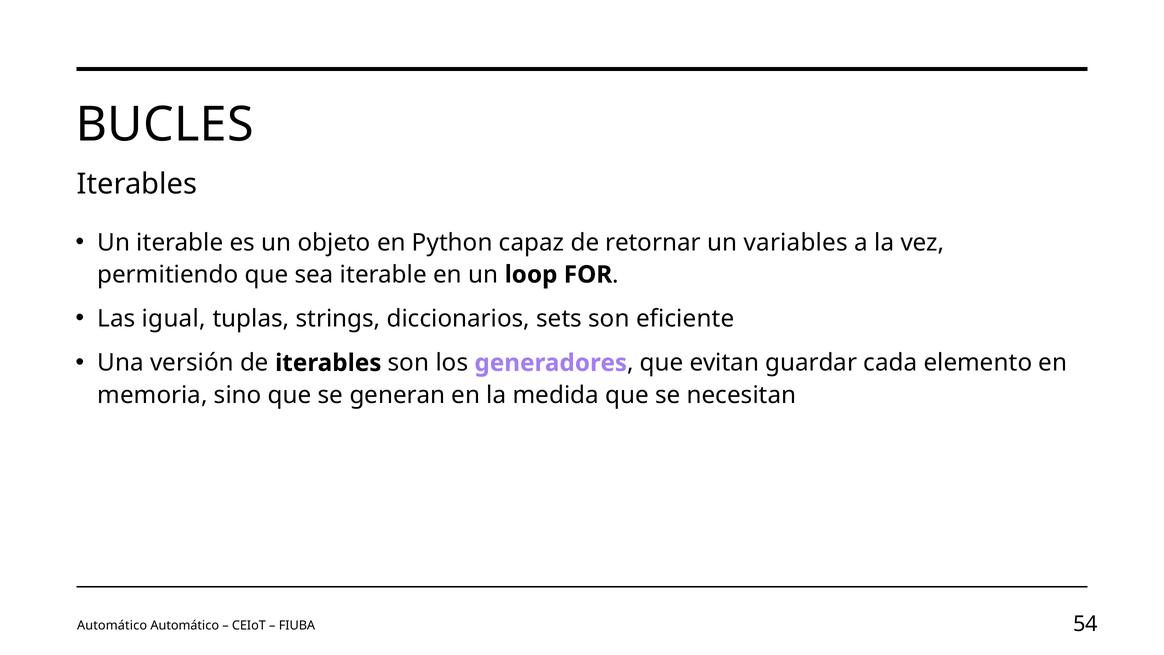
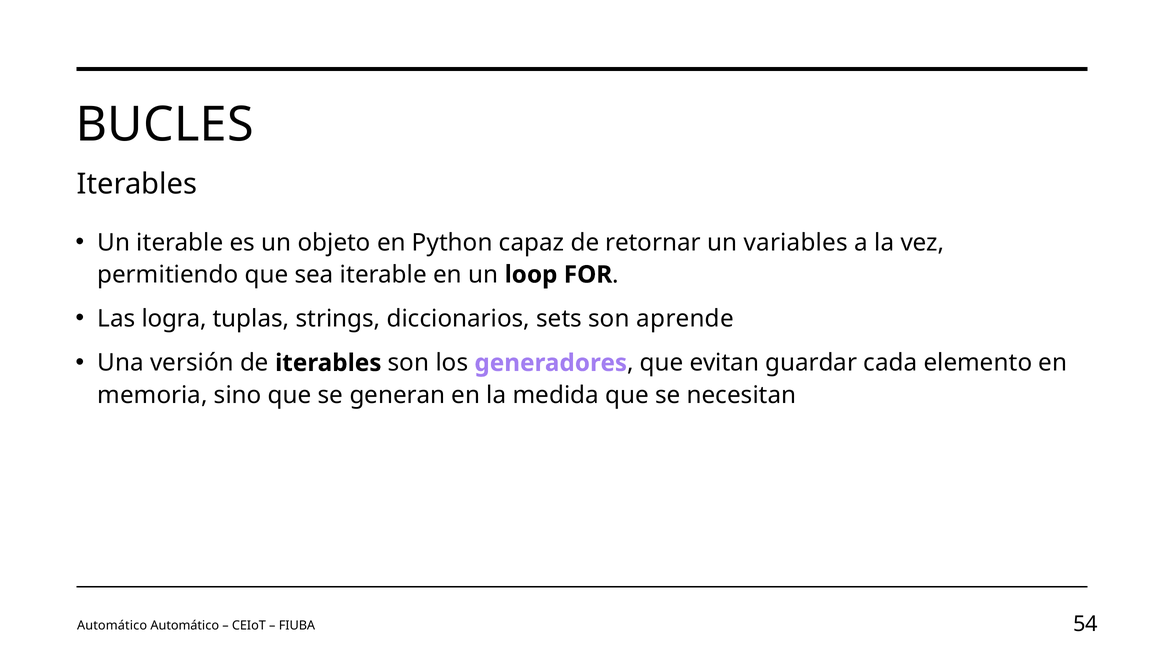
igual: igual -> logra (174, 319)
eficiente: eficiente -> aprende (685, 319)
